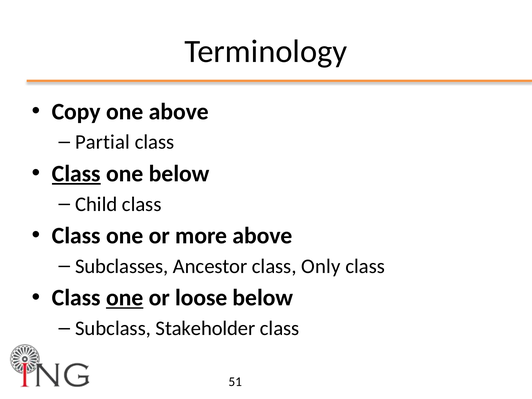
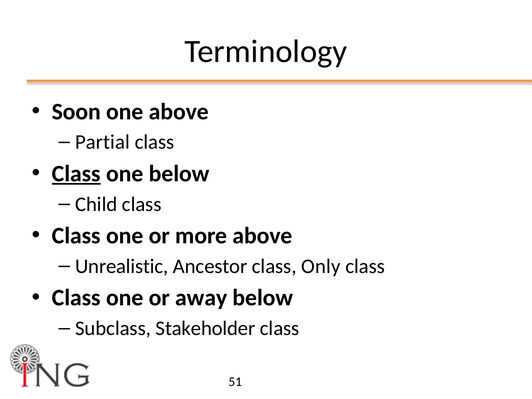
Copy: Copy -> Soon (76, 112)
Subclasses: Subclasses -> Unrealistic (122, 266)
one underline: present -> none (125, 298)
loose: loose -> away (201, 298)
